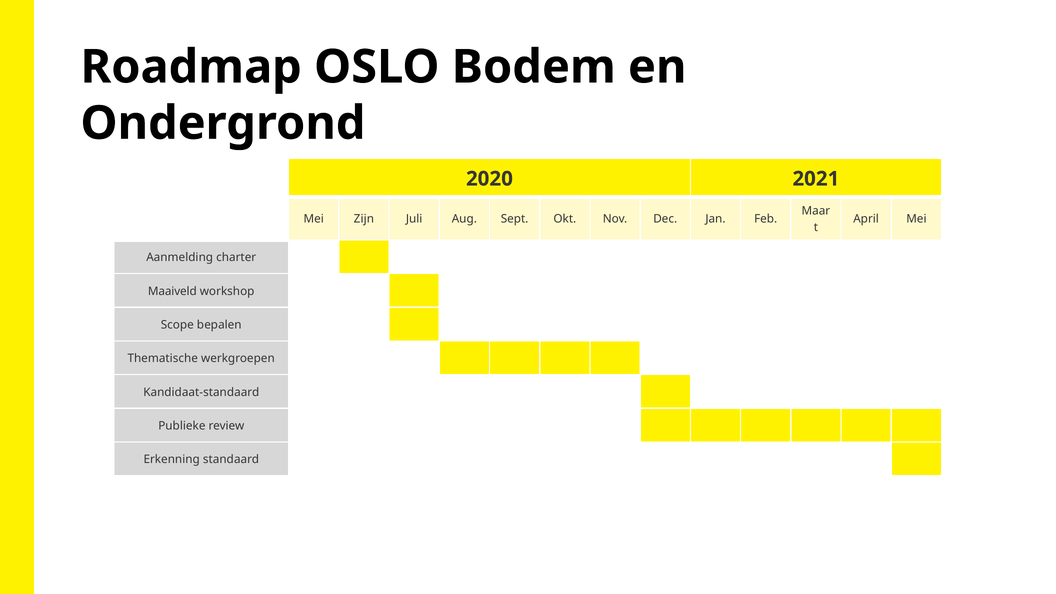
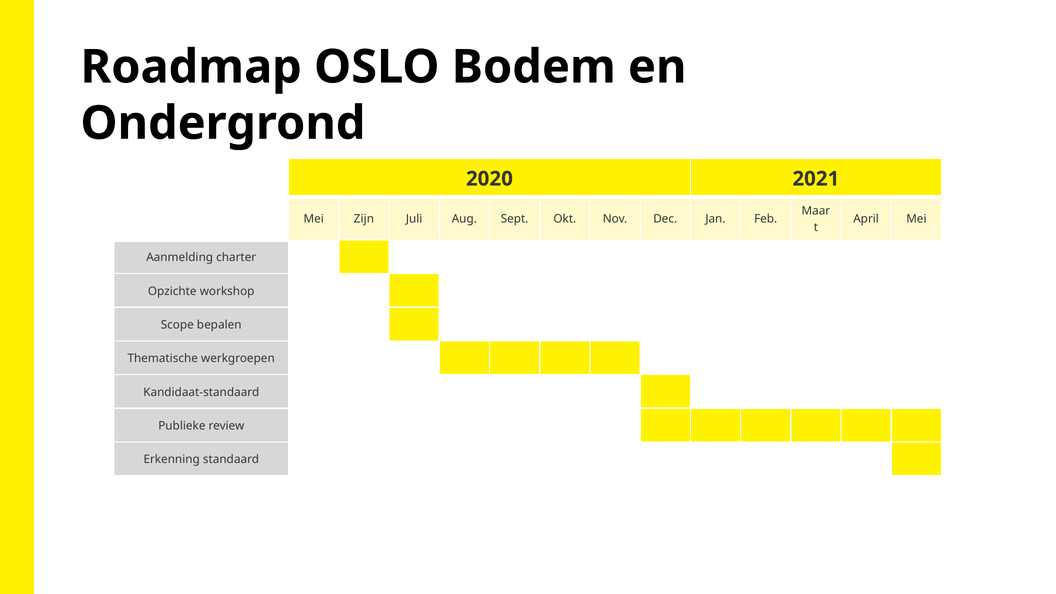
Maaiveld: Maaiveld -> Opzichte (172, 291)
